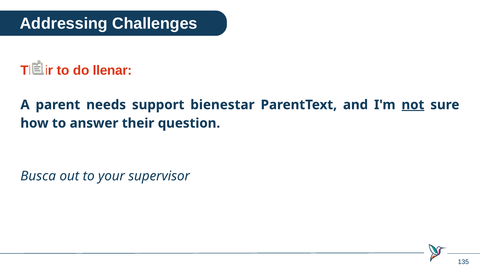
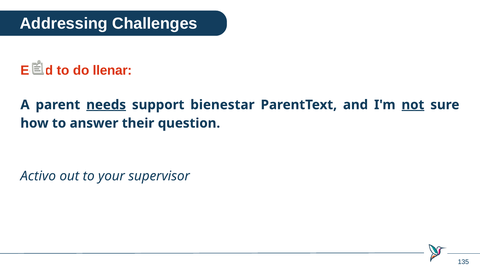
Their: Their -> Edad (37, 70)
needs underline: none -> present (106, 105)
Busca: Busca -> Activo (38, 176)
